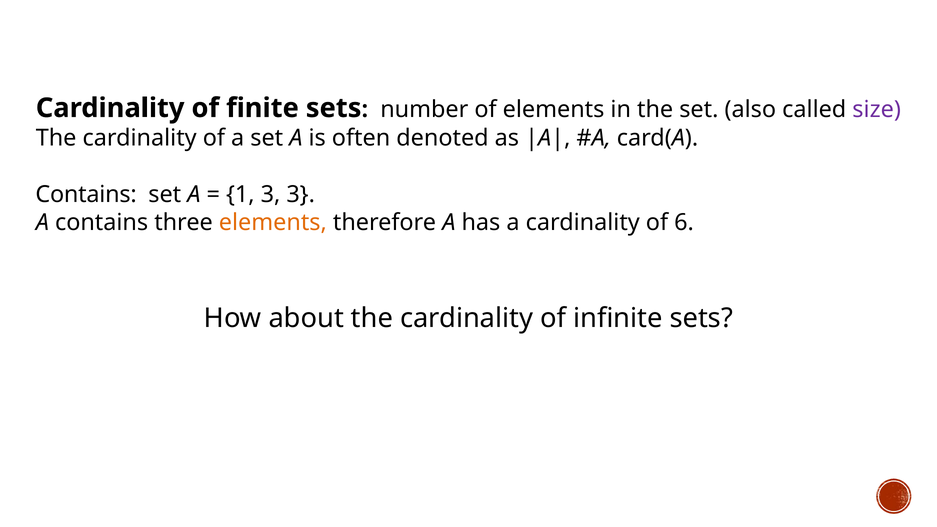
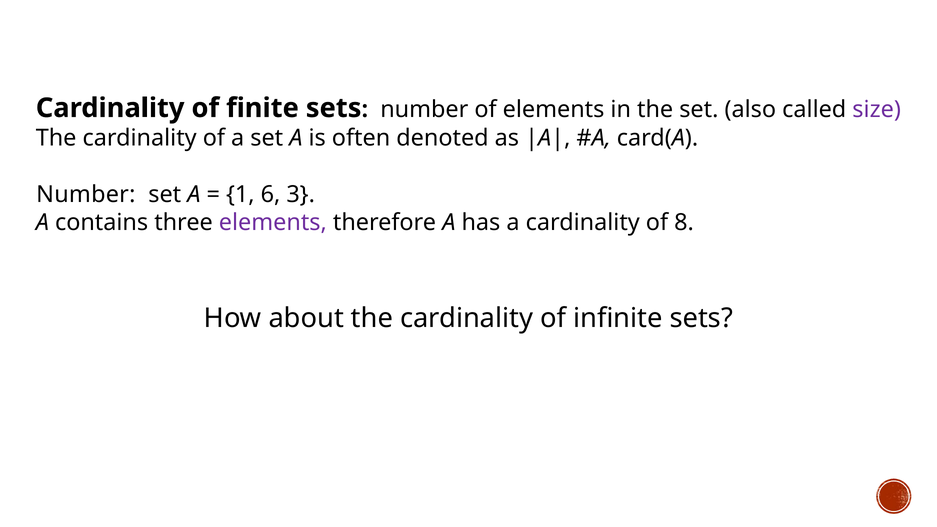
Contains: Contains -> Number (86, 194)
1 3: 3 -> 6 (270, 194)
elements colour: orange -> purple (273, 223)
6: 6 -> 8 (684, 223)
